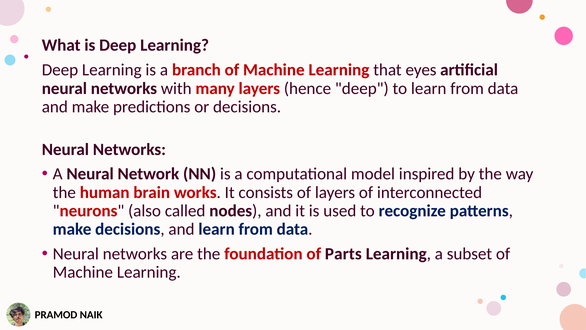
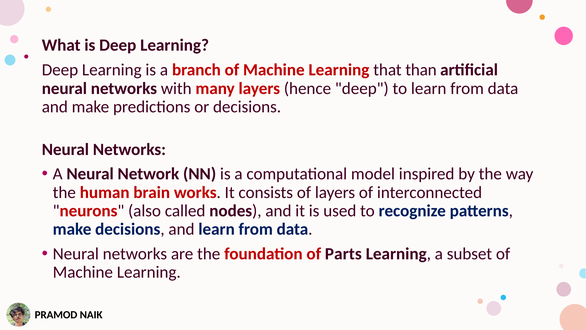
eyes: eyes -> than (421, 70)
